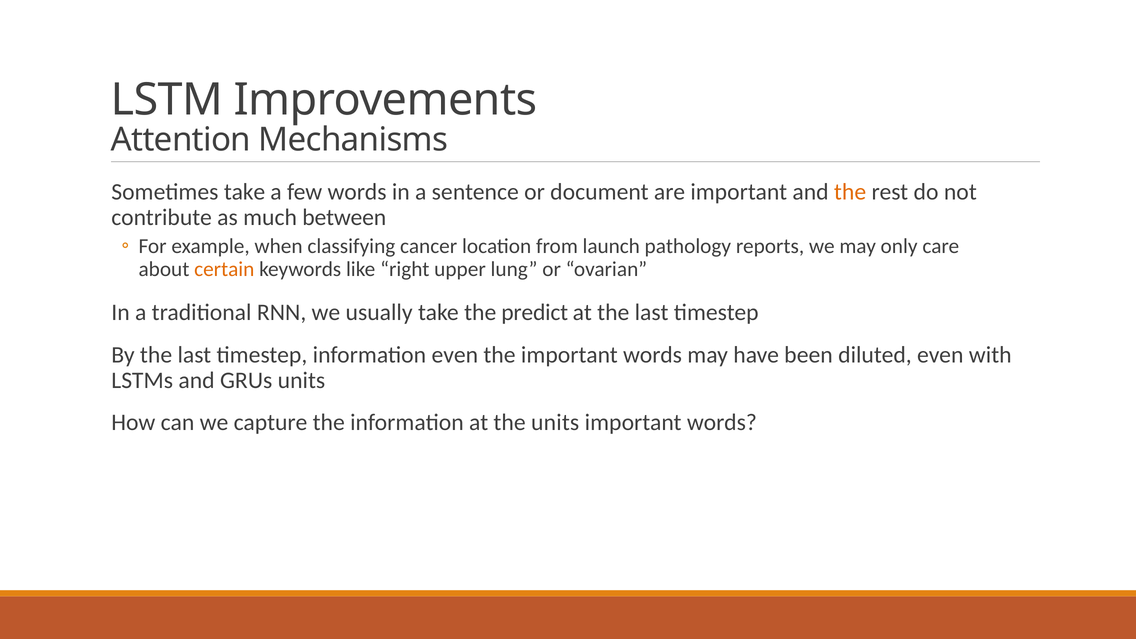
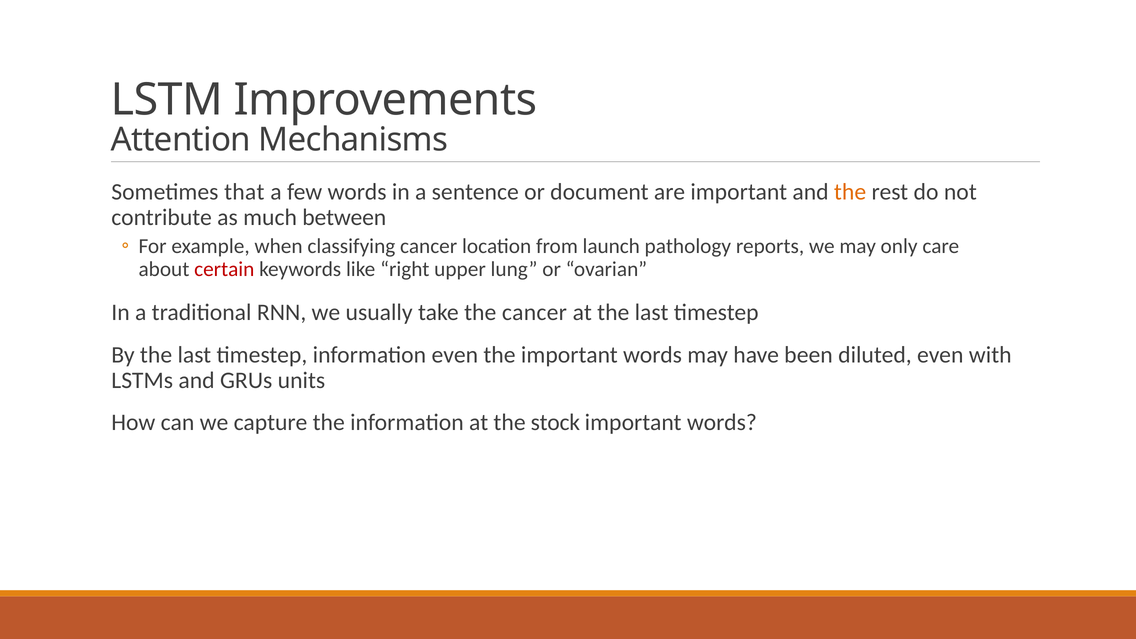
Sometimes take: take -> that (244, 192)
certain colour: orange -> red (224, 269)
the predict: predict -> cancer (534, 313)
the units: units -> stock (555, 423)
